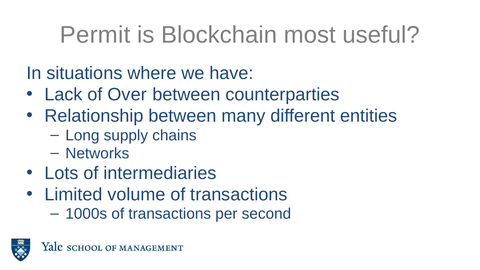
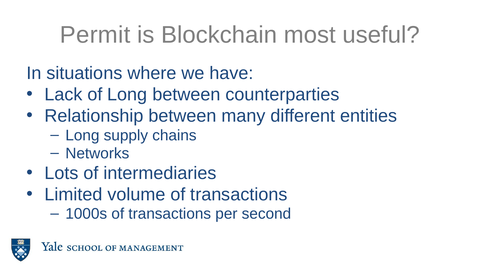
of Over: Over -> Long (127, 95)
